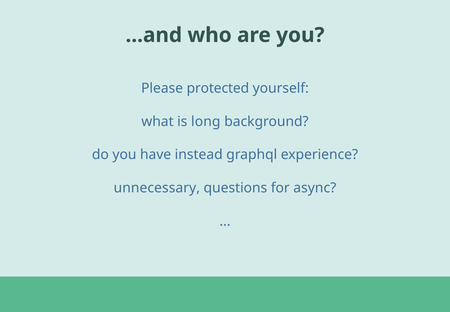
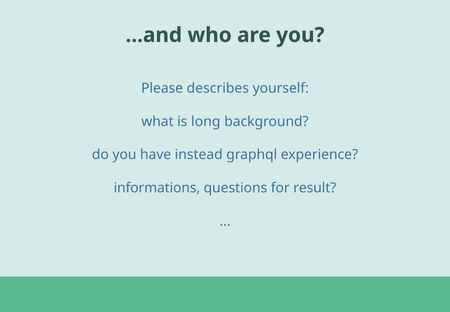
protected: protected -> describes (218, 88)
unnecessary: unnecessary -> informations (157, 188)
async: async -> result (315, 188)
